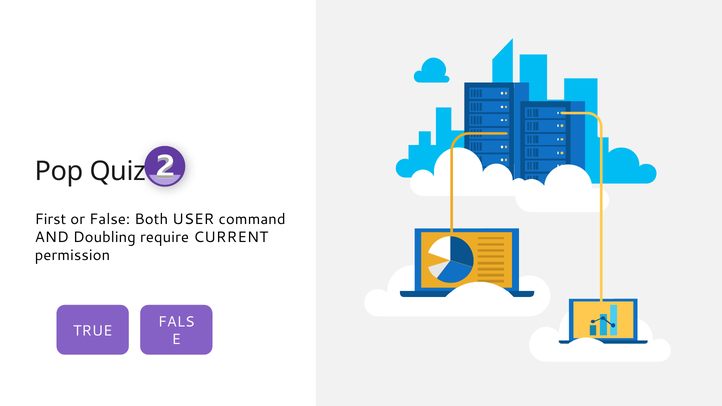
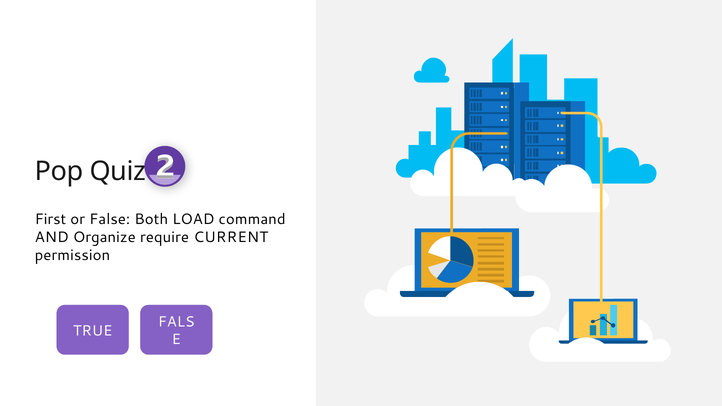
USER: USER -> LOAD (193, 219)
Doubling: Doubling -> Organize (104, 238)
